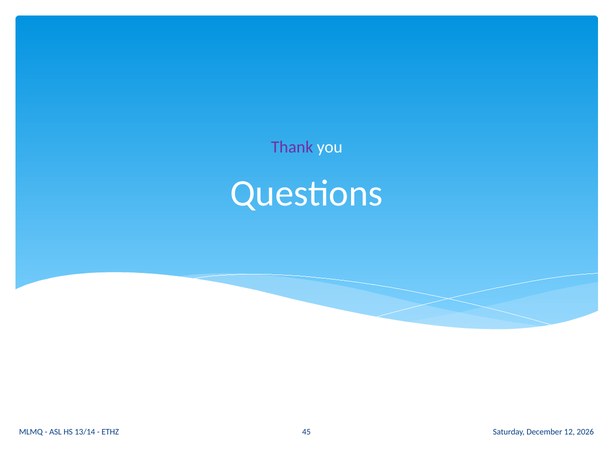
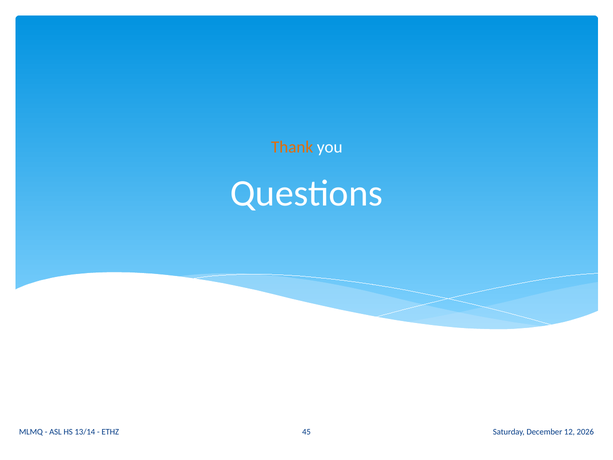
Thank colour: purple -> orange (292, 147)
